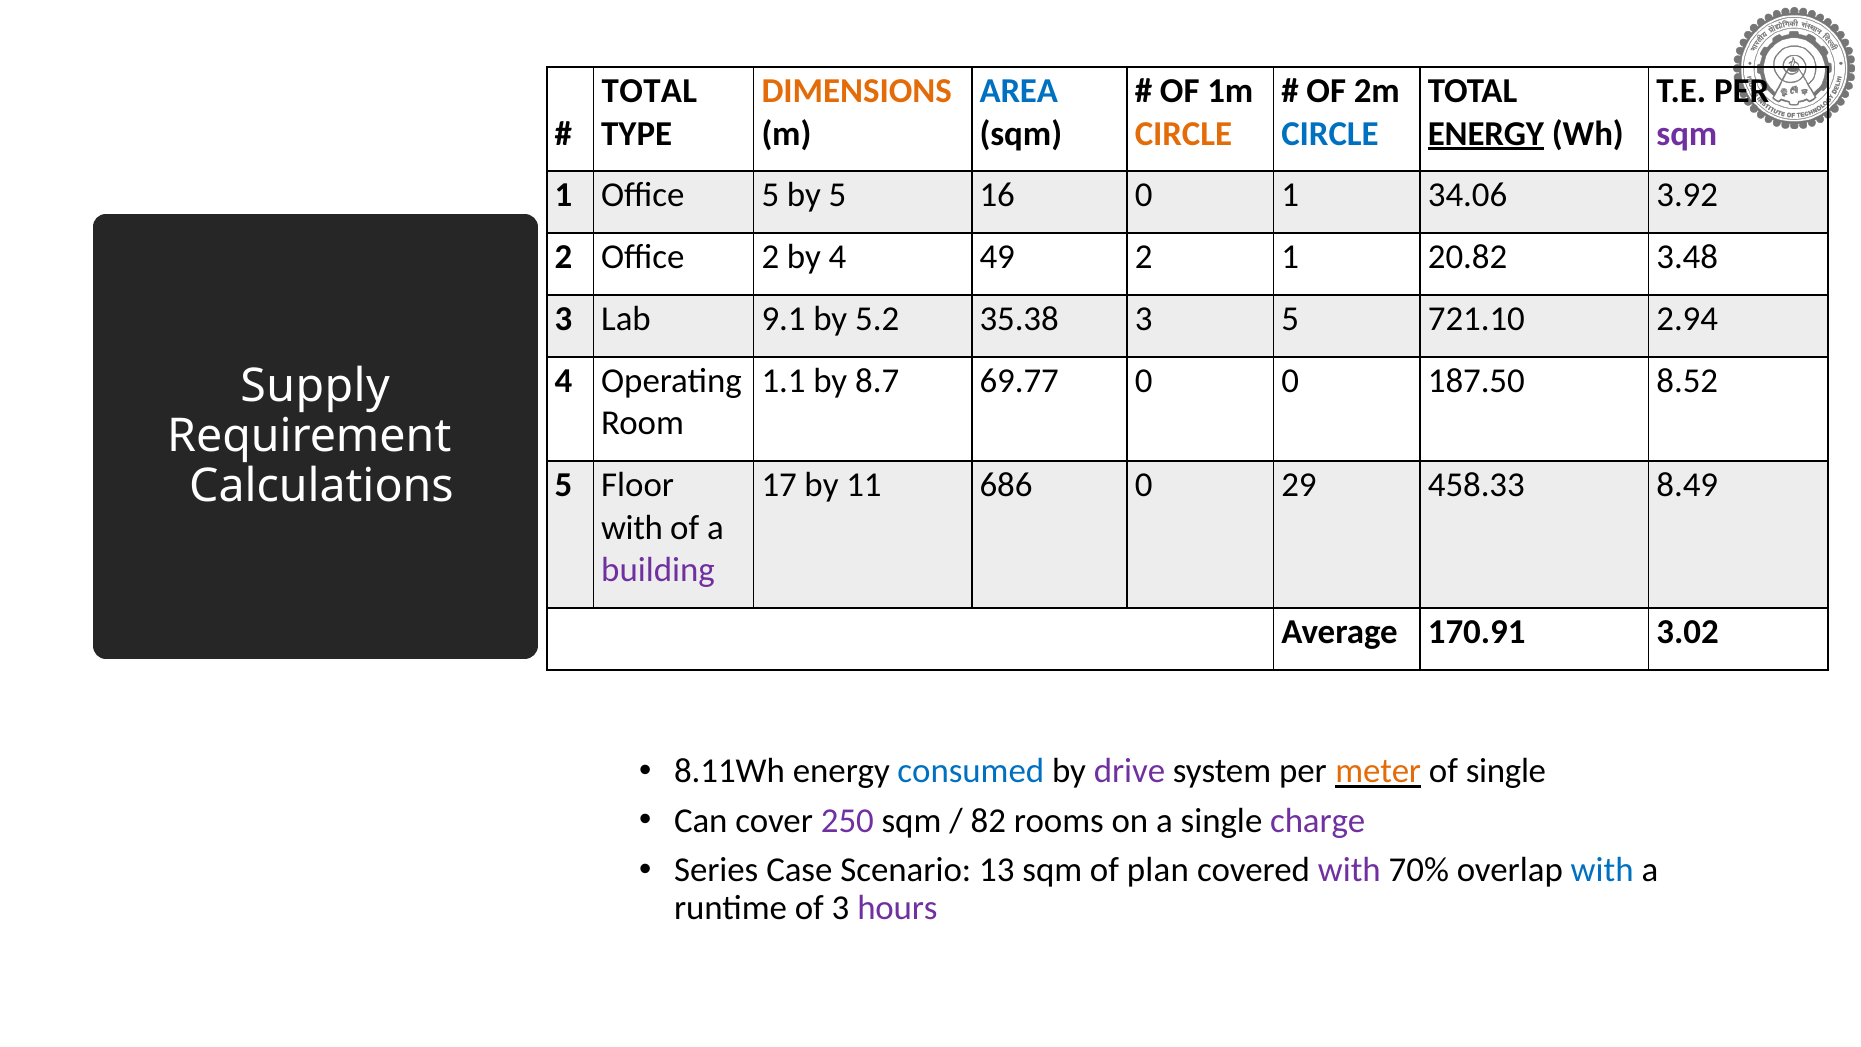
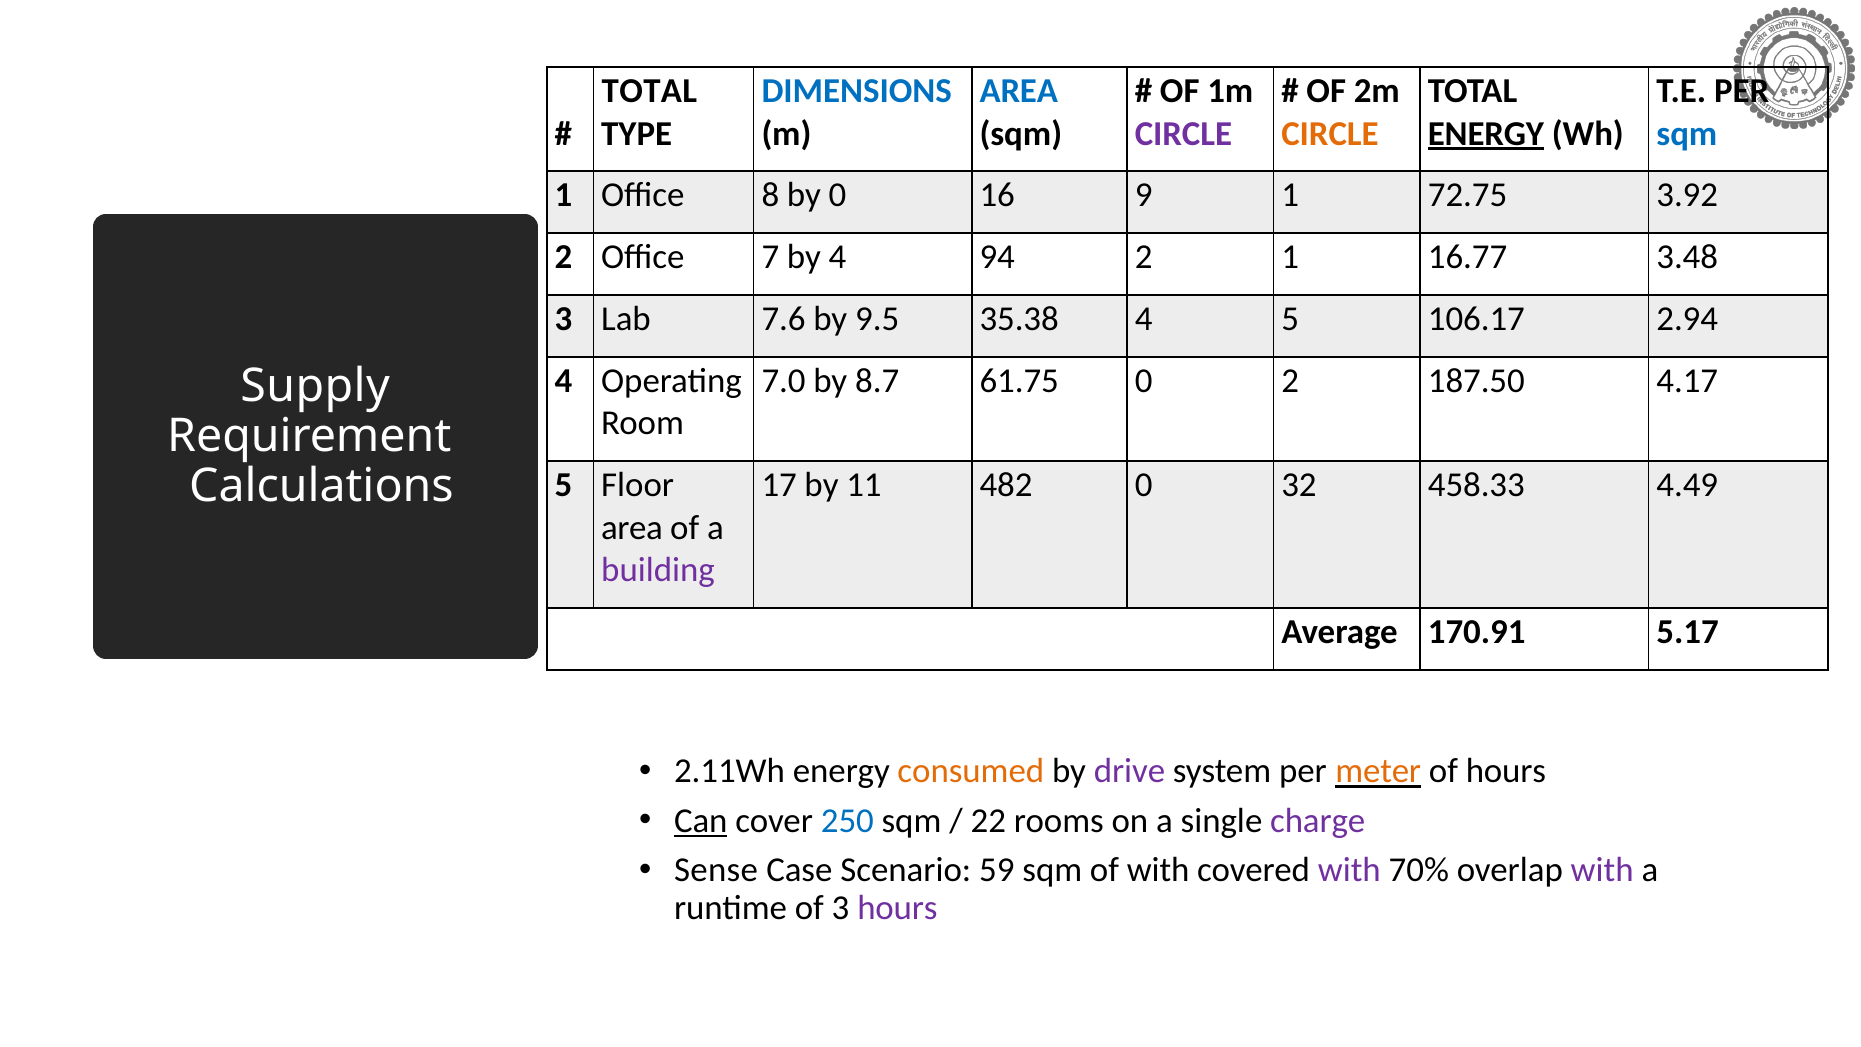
DIMENSIONS colour: orange -> blue (857, 91)
CIRCLE colour: orange -> purple (1183, 133)
CIRCLE colour: blue -> orange (1330, 133)
sqm colour: purple -> blue (1687, 133)
Office 5: 5 -> 8 (770, 195)
by 5: 5 -> 0 (837, 195)
16 0: 0 -> 9 (1144, 195)
34.06: 34.06 -> 72.75 (1468, 195)
Office 2: 2 -> 7 (770, 257)
49: 49 -> 94 (997, 257)
20.82: 20.82 -> 16.77 (1468, 257)
9.1: 9.1 -> 7.6 (783, 319)
5.2: 5.2 -> 9.5 (877, 319)
35.38 3: 3 -> 4 (1144, 319)
721.10: 721.10 -> 106.17 (1476, 319)
1.1: 1.1 -> 7.0 (783, 381)
69.77: 69.77 -> 61.75 (1019, 381)
0 0: 0 -> 2 (1290, 381)
8.52: 8.52 -> 4.17 (1687, 381)
686: 686 -> 482 (1006, 485)
29: 29 -> 32 (1299, 485)
8.49: 8.49 -> 4.49 (1687, 485)
with: with -> area (632, 528)
3.02: 3.02 -> 5.17 (1688, 632)
8.11Wh: 8.11Wh -> 2.11Wh (730, 771)
consumed colour: blue -> orange (971, 771)
of single: single -> hours (1506, 771)
Can underline: none -> present (701, 821)
250 colour: purple -> blue (847, 821)
82: 82 -> 22 (988, 821)
Series: Series -> Sense (716, 870)
13: 13 -> 59 (997, 870)
of plan: plan -> with (1158, 870)
with colour: blue -> purple (1602, 870)
